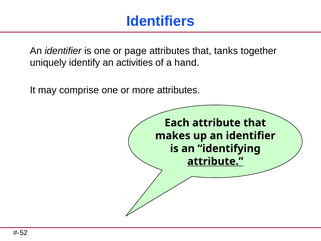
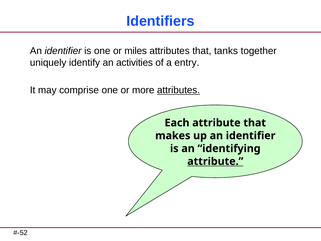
page: page -> miles (136, 51)
hand: hand -> entry (187, 63)
attributes underline: none -> present (178, 90)
